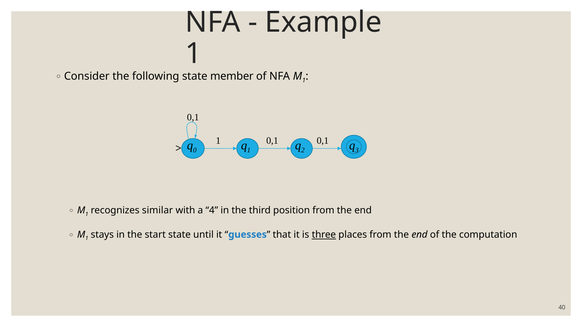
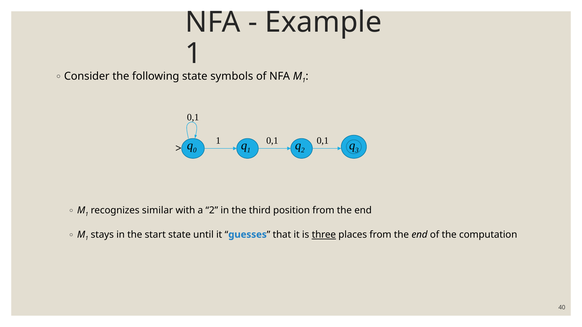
member: member -> symbols (232, 76)
a 4: 4 -> 2 (212, 211)
